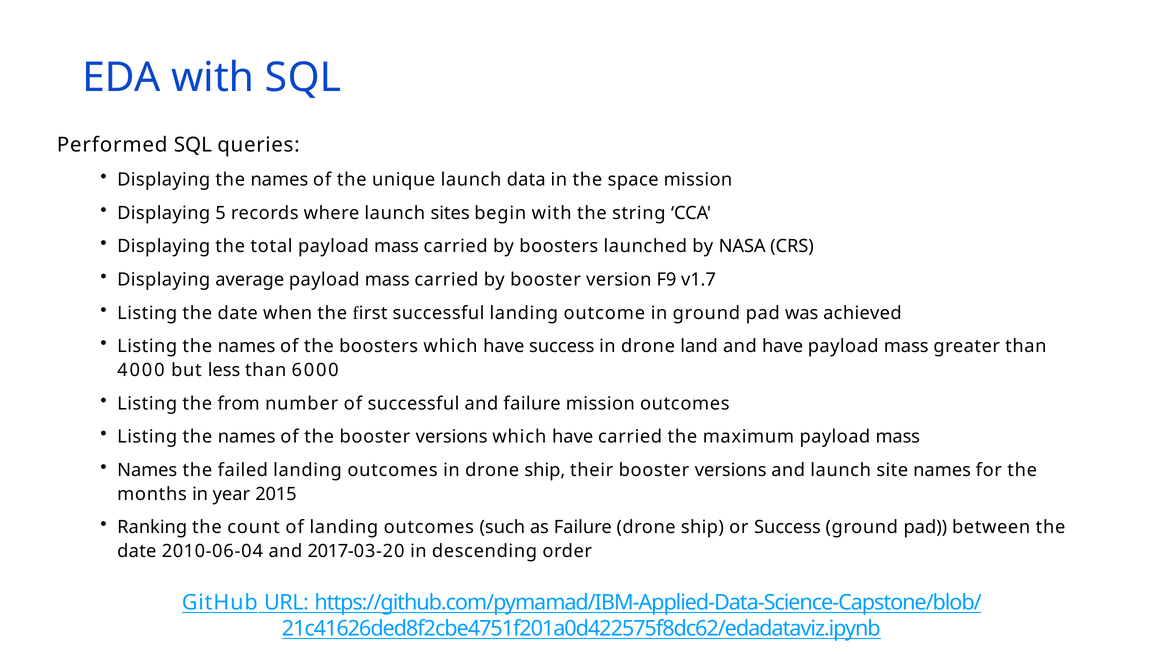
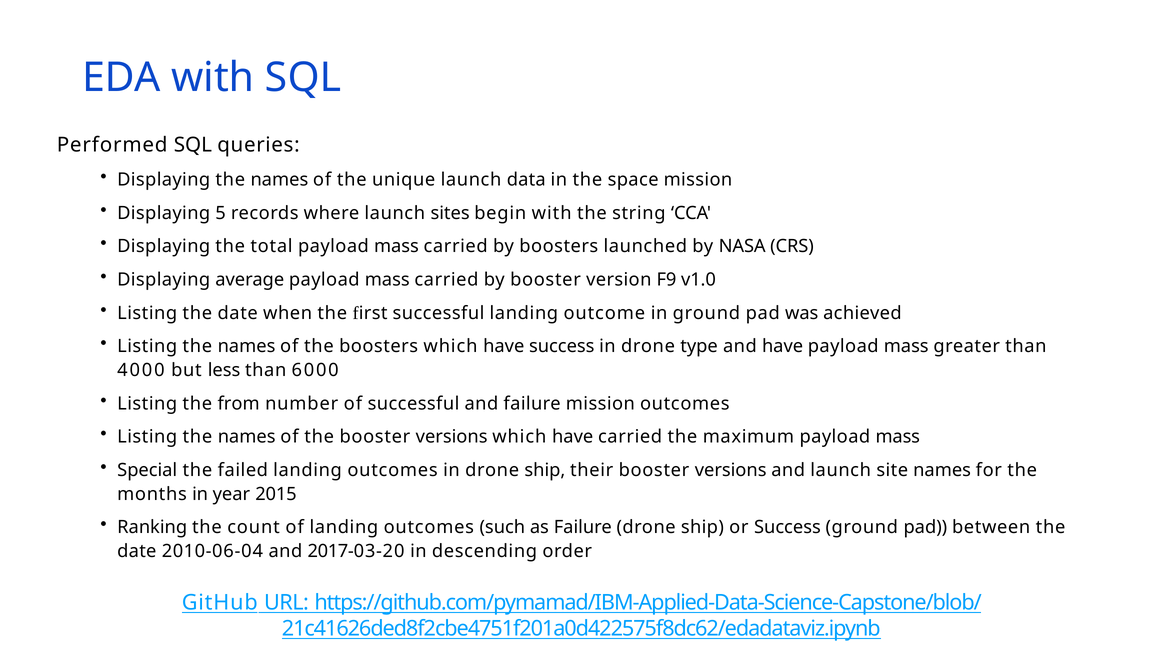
v1.7: v1.7 -> v1.0 (698, 280)
land: land -> type (699, 346)
Names: Names -> Special (147, 470)
